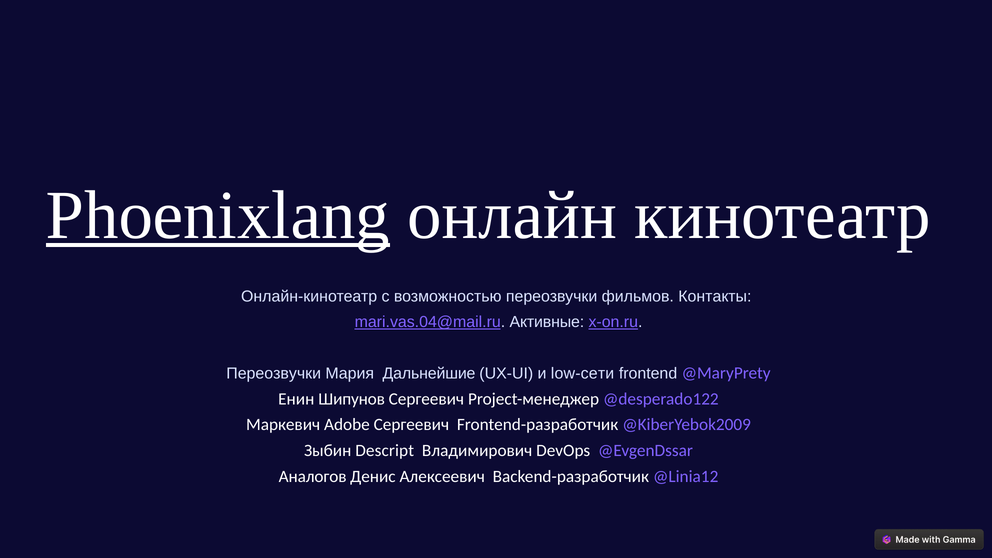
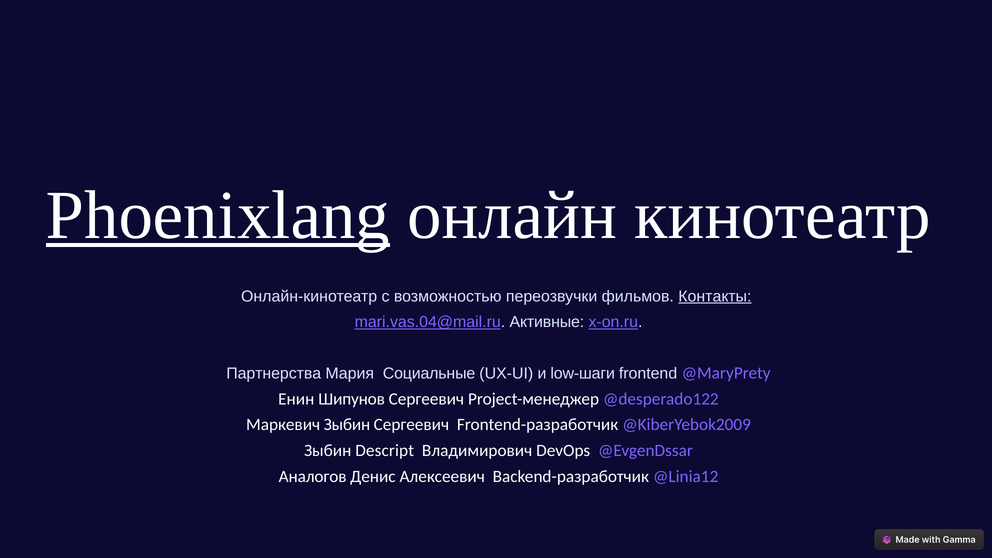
Контакты underline: none -> present (715, 296)
Переозвучки: Переозвучки -> Партнерства (274, 374)
Дальнейшие: Дальнейшие -> Социальные (429, 374)
low-сети: low-сети -> low-шаги (583, 374)
Маркевич Adobe: Adobe -> Зыбин (347, 425)
